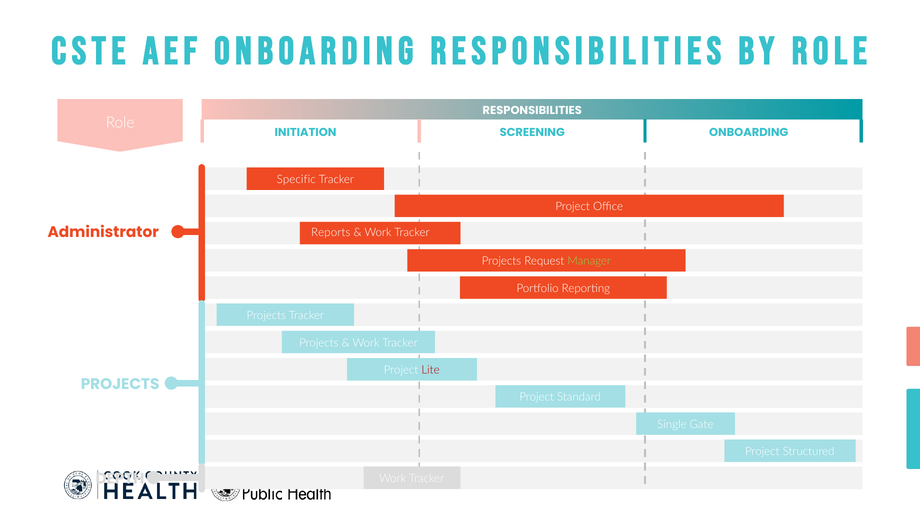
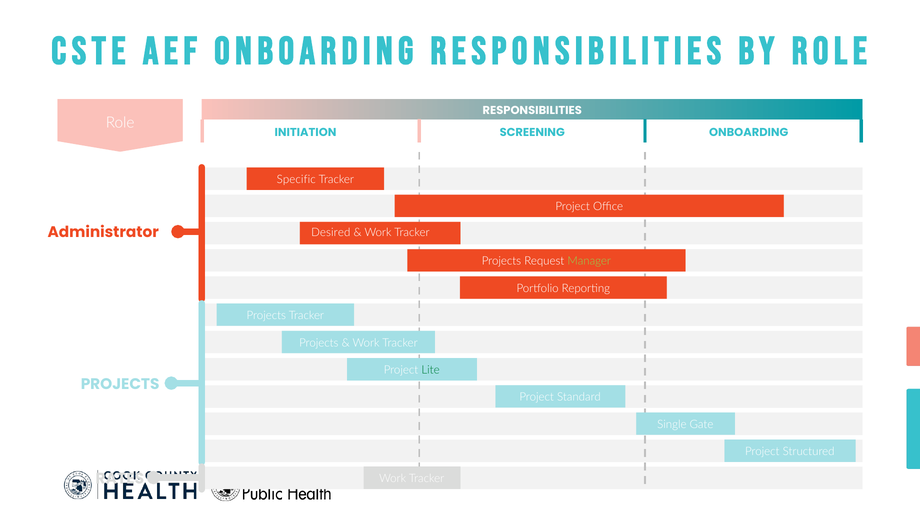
Reports: Reports -> Desired (331, 232)
Lite colour: red -> green (431, 370)
DEPTH: DEPTH -> RATES (120, 478)
